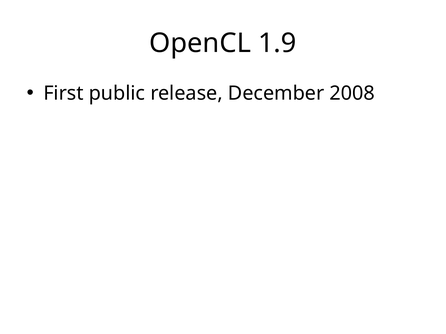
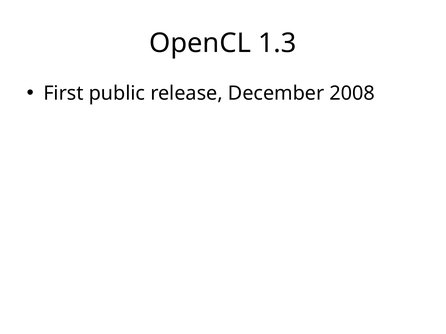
1.9: 1.9 -> 1.3 (277, 43)
